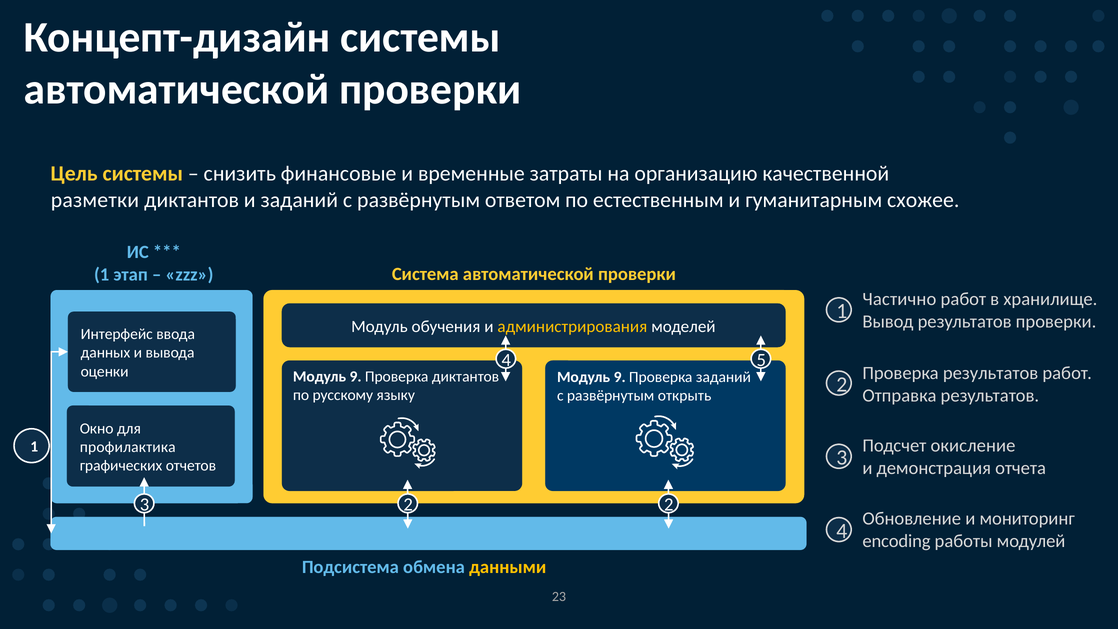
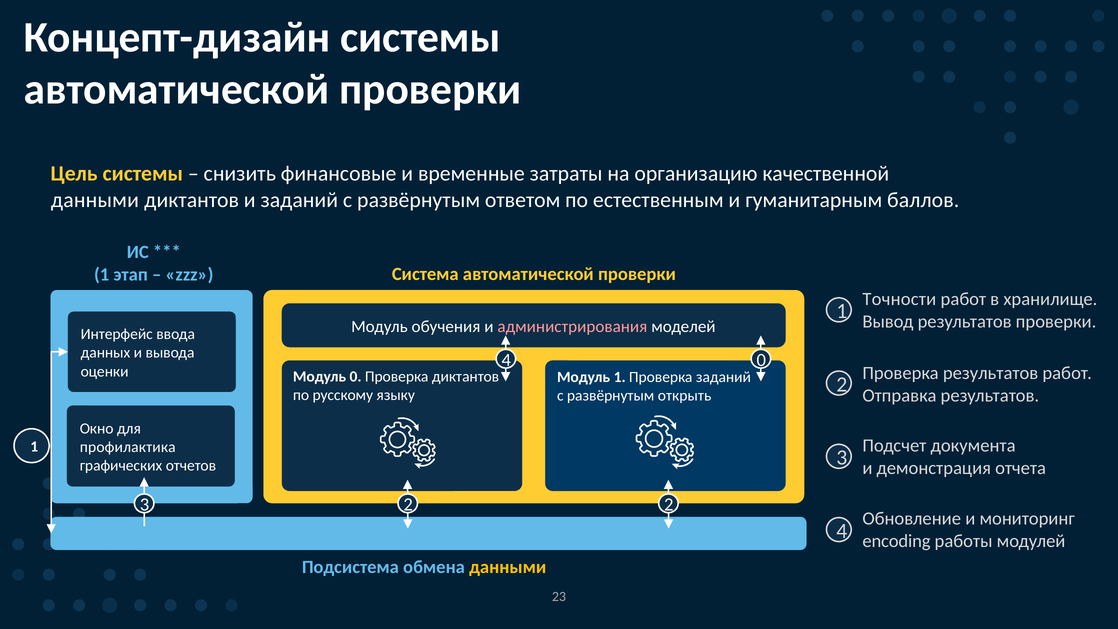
разметки: разметки -> данными (95, 200)
схожее: схожее -> баллов (923, 200)
Частично: Частично -> Точности (899, 299)
администрирования colour: yellow -> pink (572, 326)
4 5: 5 -> 0 (761, 360)
9: 9 -> 0 (356, 376)
9: 9 -> 1 (620, 377)
окисление: окисление -> документа (973, 445)
